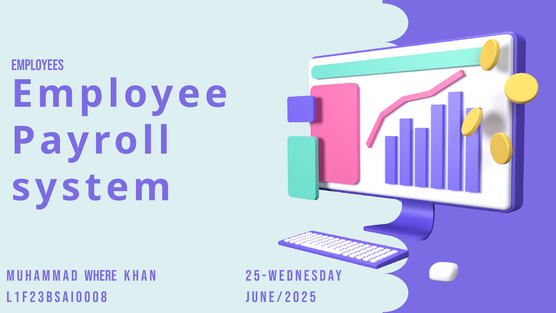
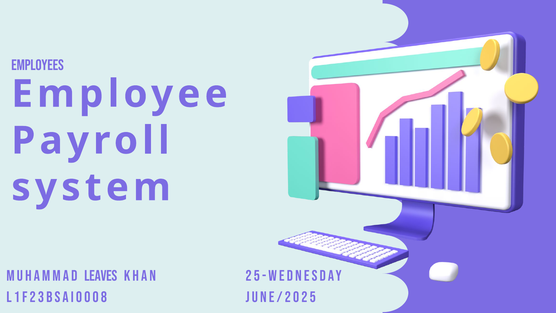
Where: Where -> Leaves (101, 276)
